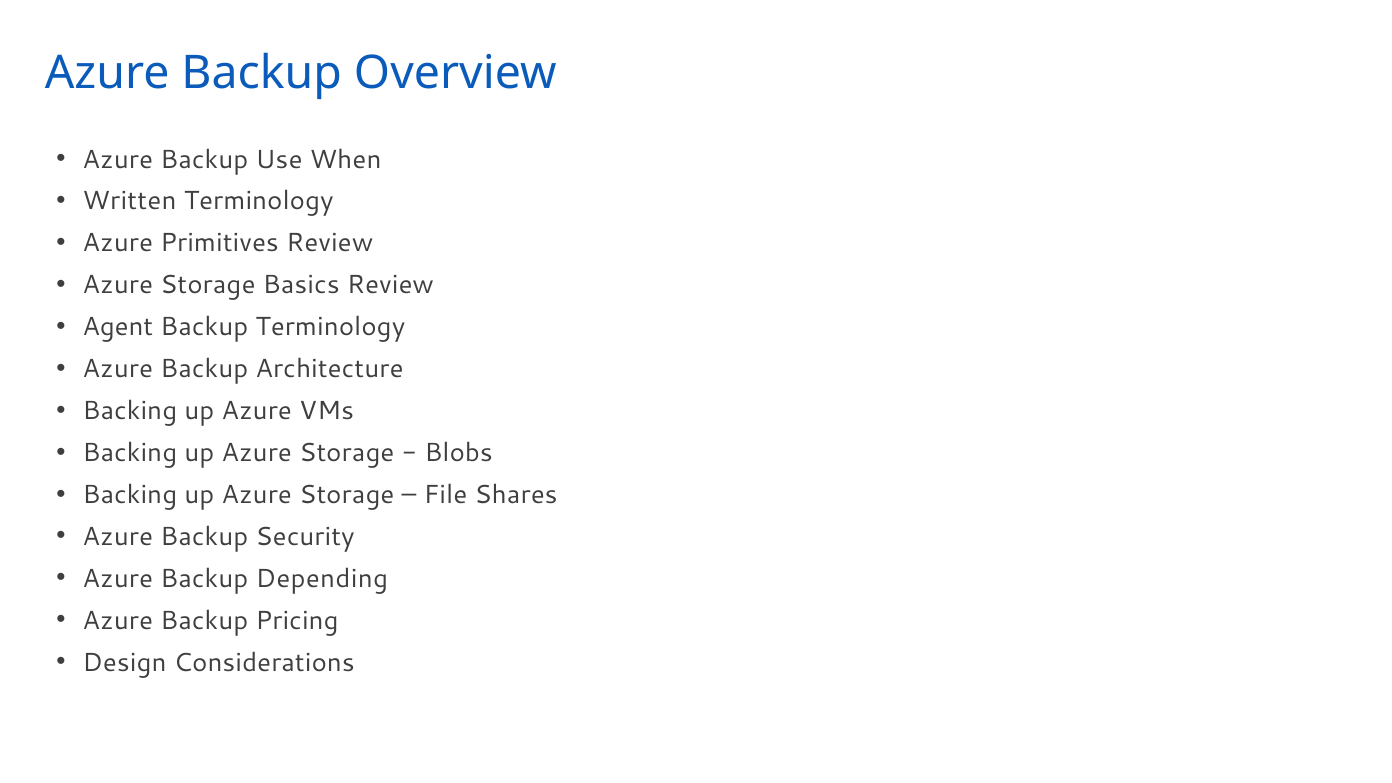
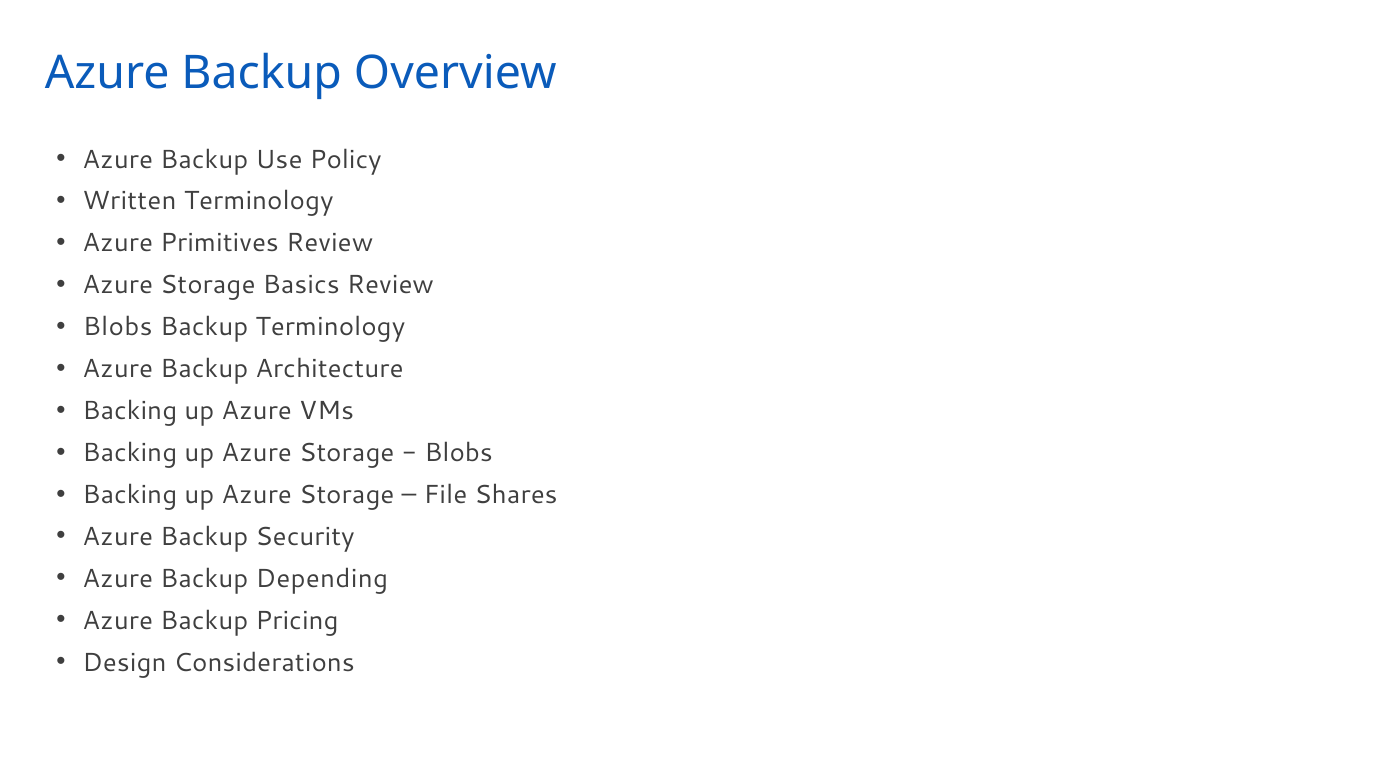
When: When -> Policy (346, 159)
Agent: Agent -> Blobs (118, 327)
